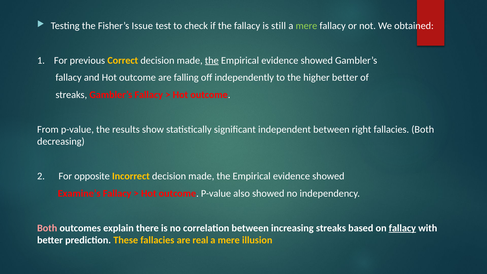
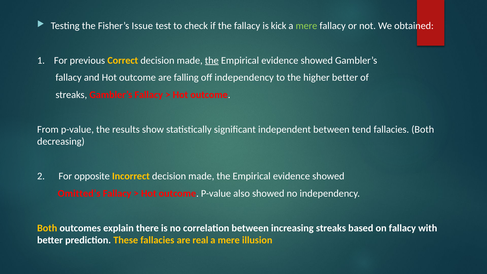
still: still -> kick (279, 26)
off independently: independently -> independency (244, 78)
right: right -> tend (362, 129)
Examine’s: Examine’s -> Omitted’s (79, 193)
Both colour: pink -> yellow (47, 228)
fallacy underline: present -> none (402, 228)
